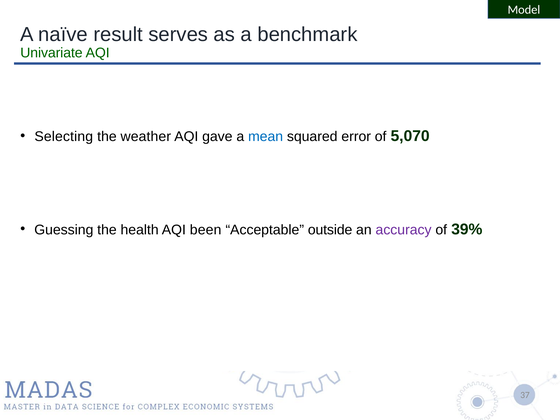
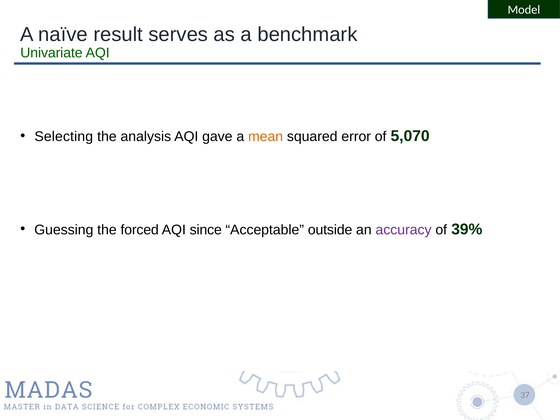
weather: weather -> analysis (146, 137)
mean colour: blue -> orange (266, 137)
health: health -> forced (140, 230)
been: been -> since (206, 230)
